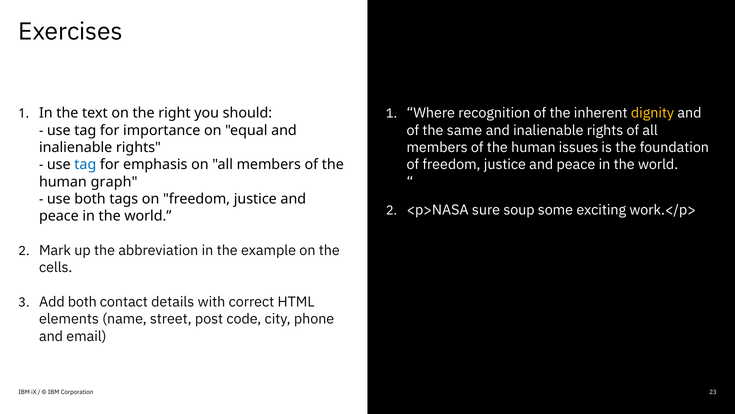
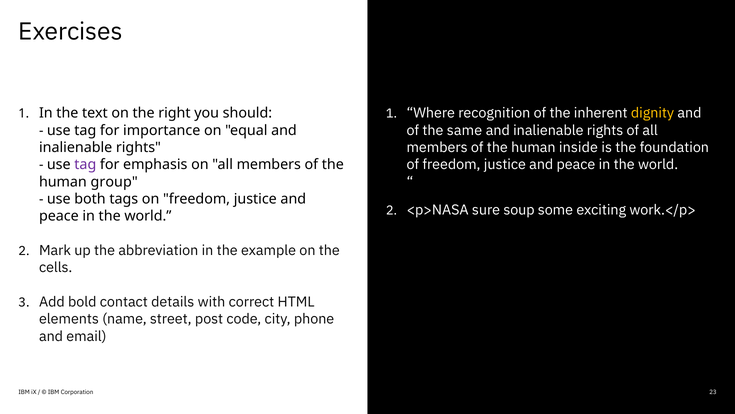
issues: issues -> inside (578, 147)
tag colour: blue -> purple (85, 165)
graph: graph -> group (114, 182)
Add both: both -> bold (82, 302)
